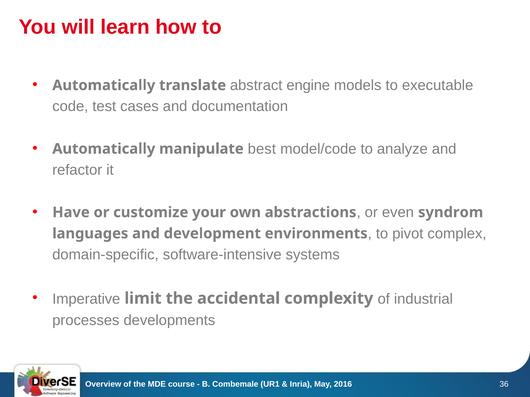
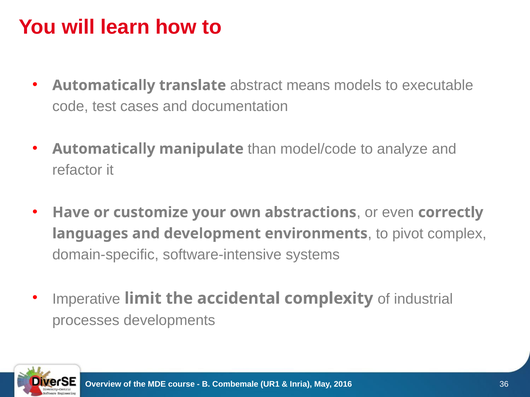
engine: engine -> means (308, 85)
best: best -> than (262, 149)
syndrom: syndrom -> correctly (451, 213)
